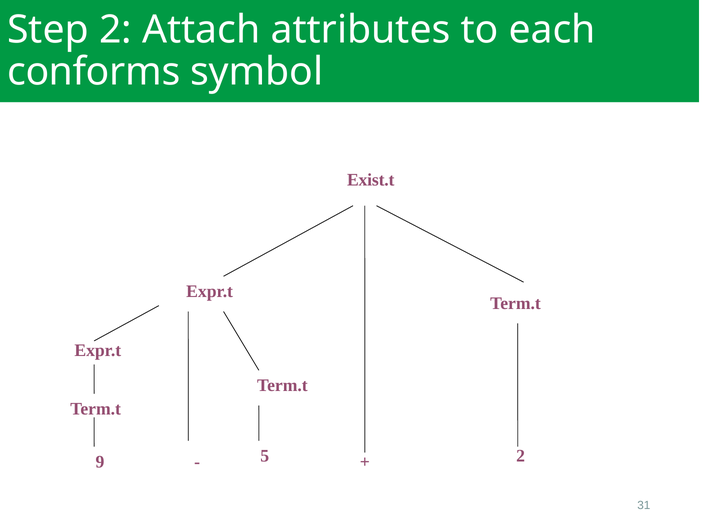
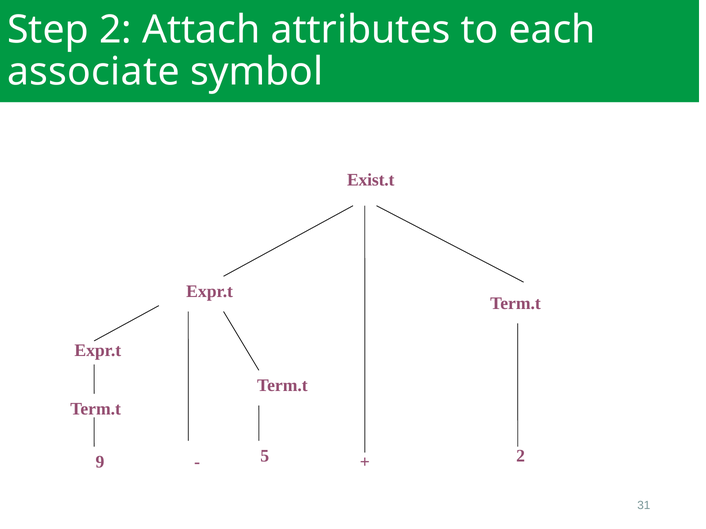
conforms: conforms -> associate (93, 72)
